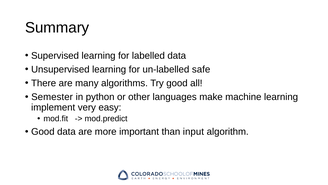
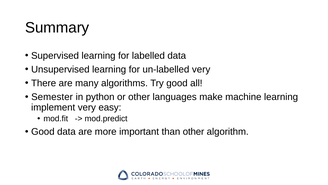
un-labelled safe: safe -> very (201, 69)
than input: input -> other (194, 131)
